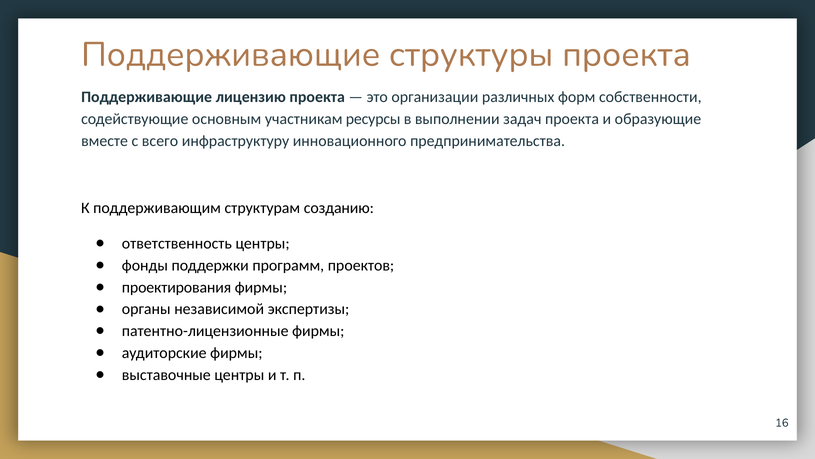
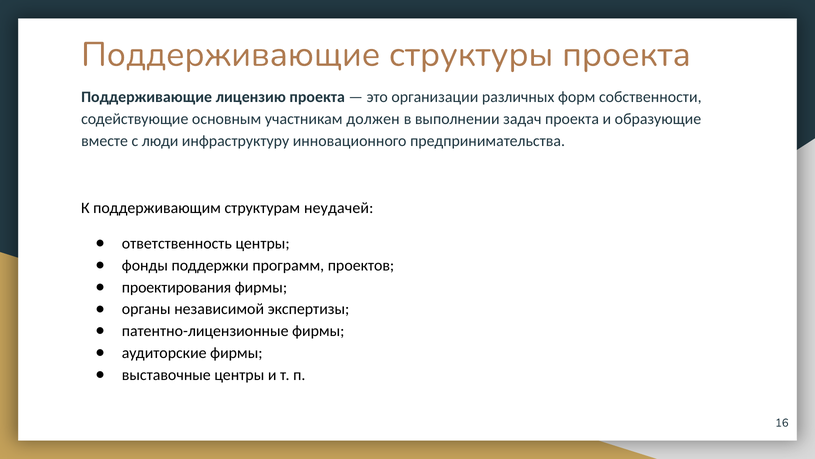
ресурсы: ресурсы -> должен (373, 119)
всего: всего -> люди (160, 141)
созданию: созданию -> неудачей (339, 208)
